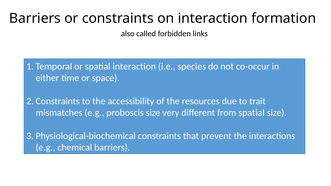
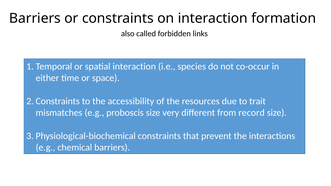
from spatial: spatial -> record (252, 113)
